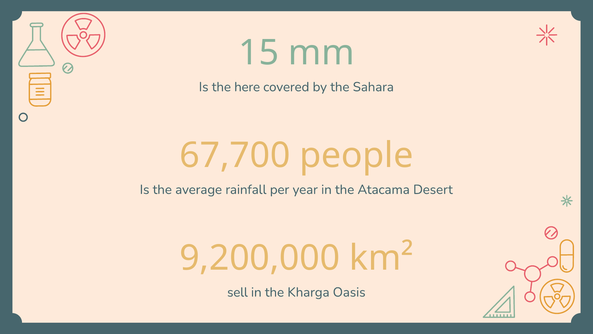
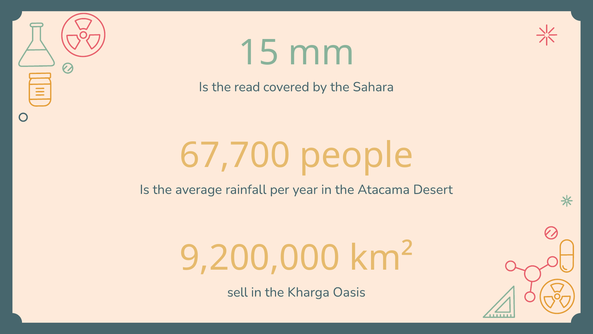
here: here -> read (247, 87)
